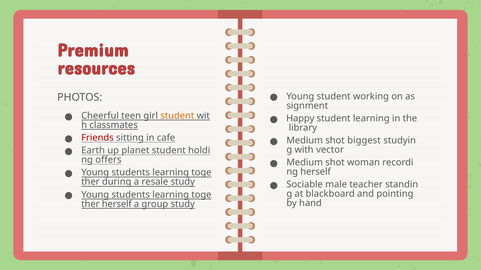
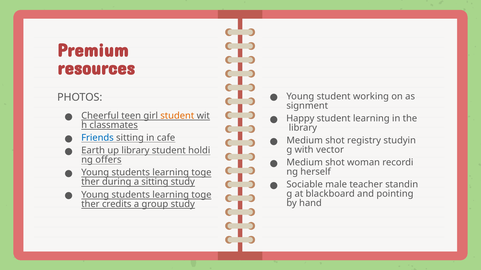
Friends colour: red -> blue (97, 138)
biggest: biggest -> registry (364, 141)
up planet: planet -> library (135, 151)
a resale: resale -> sitting (155, 182)
herself: herself -> credits (117, 204)
